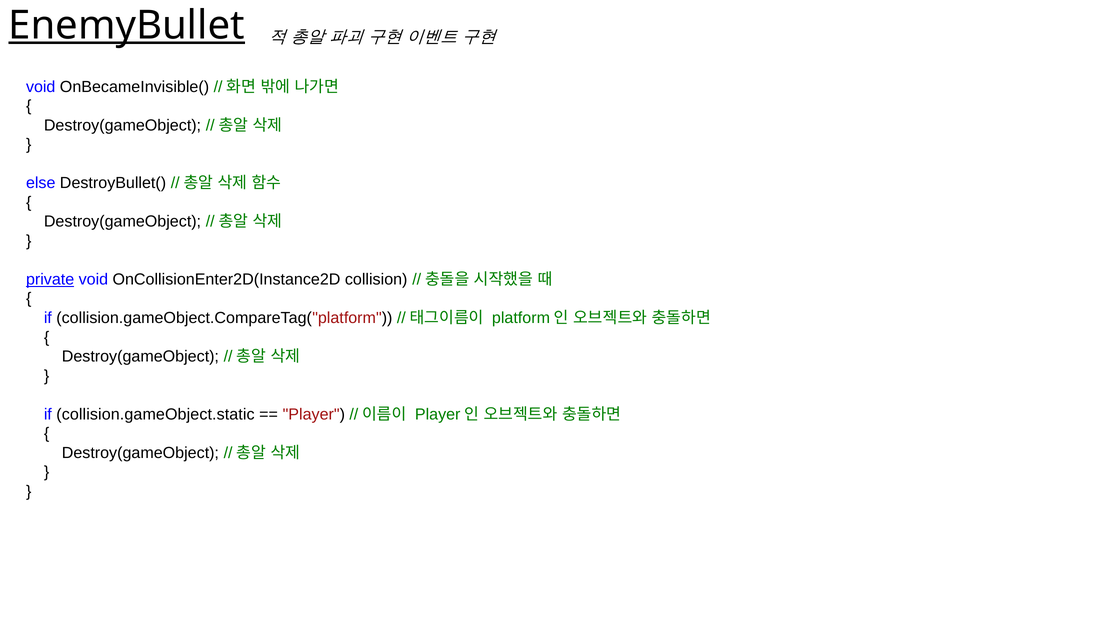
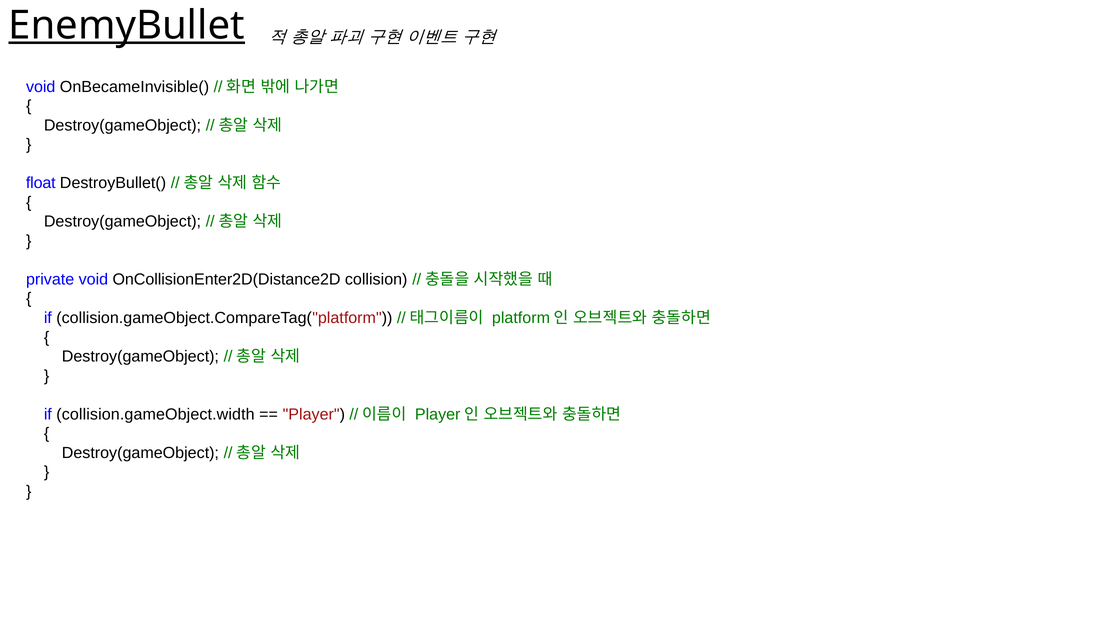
else: else -> float (41, 183)
private underline: present -> none (50, 280)
OnCollisionEnter2D(Instance2D: OnCollisionEnter2D(Instance2D -> OnCollisionEnter2D(Distance2D (227, 280)
collision.gameObject.static: collision.gameObject.static -> collision.gameObject.width (155, 414)
